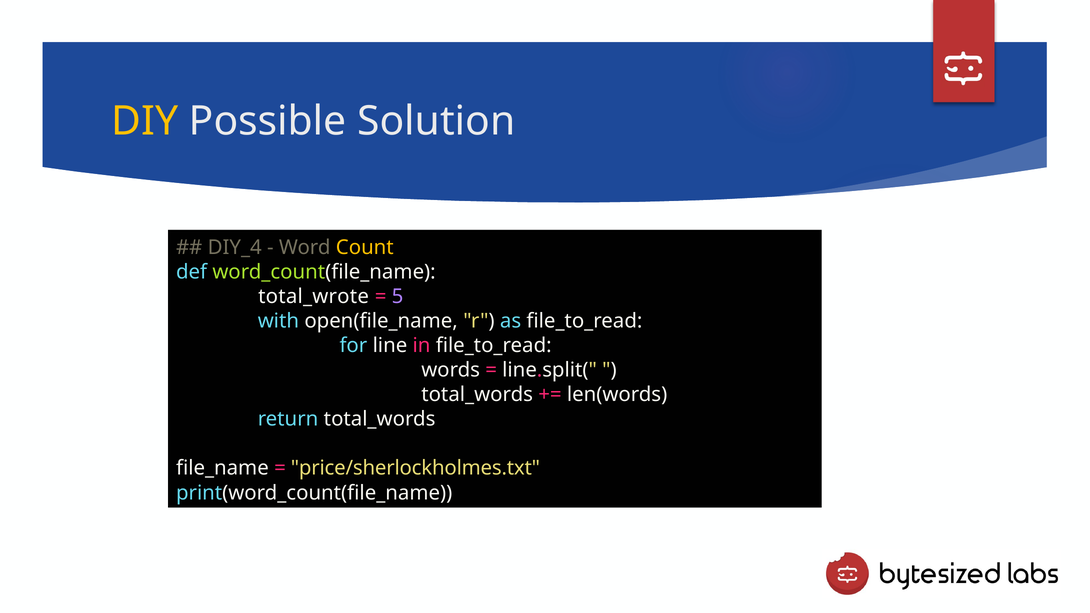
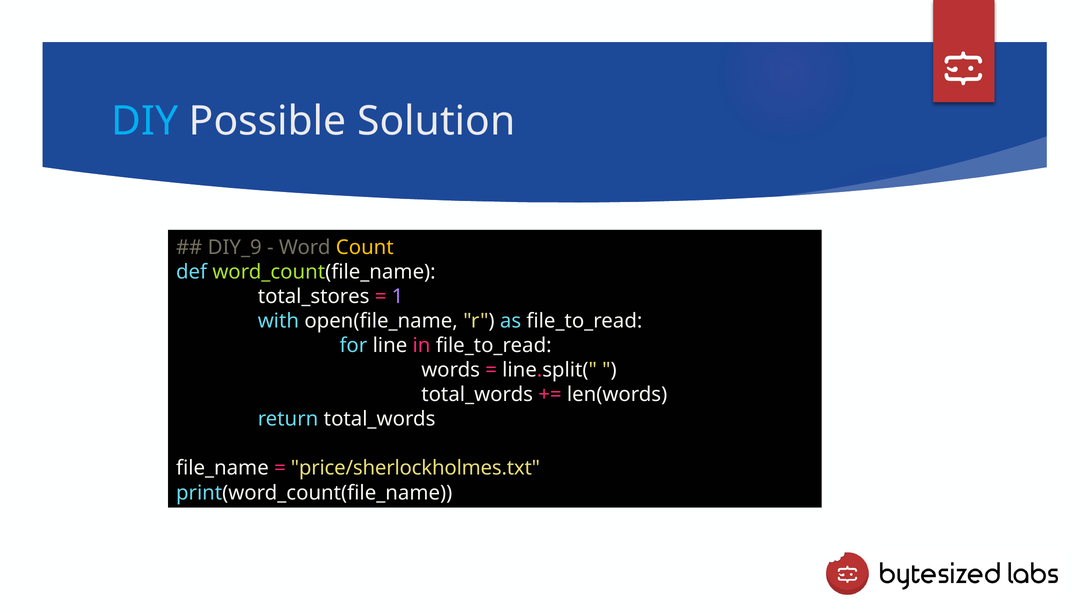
DIY colour: yellow -> light blue (145, 121)
DIY_4: DIY_4 -> DIY_9 (235, 248)
total_wrote: total_wrote -> total_stores (314, 297)
5: 5 -> 1 (398, 297)
